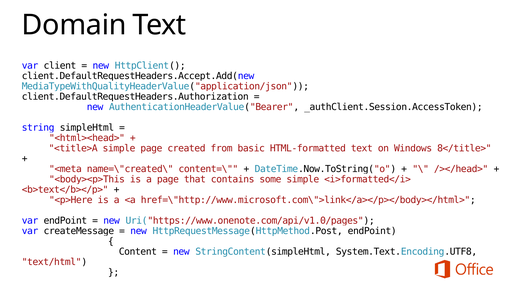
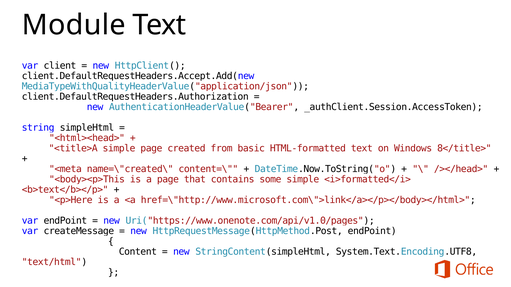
Domain: Domain -> Module (74, 25)
